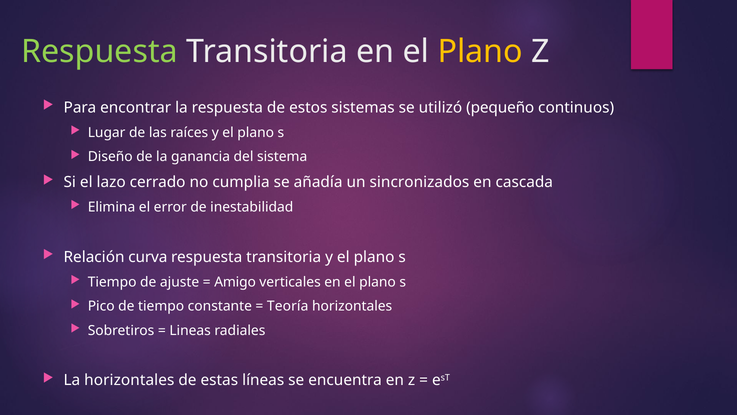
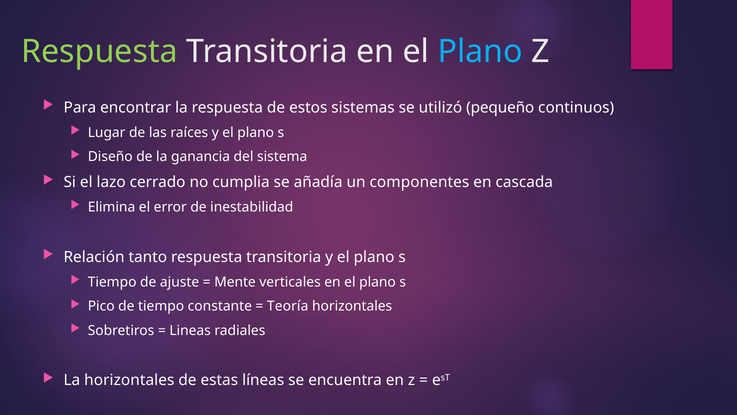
Plano colour: yellow -> light blue (480, 52)
sincronizados: sincronizados -> componentes (419, 182)
curva: curva -> tanto (148, 257)
Amigo: Amigo -> Mente (235, 282)
